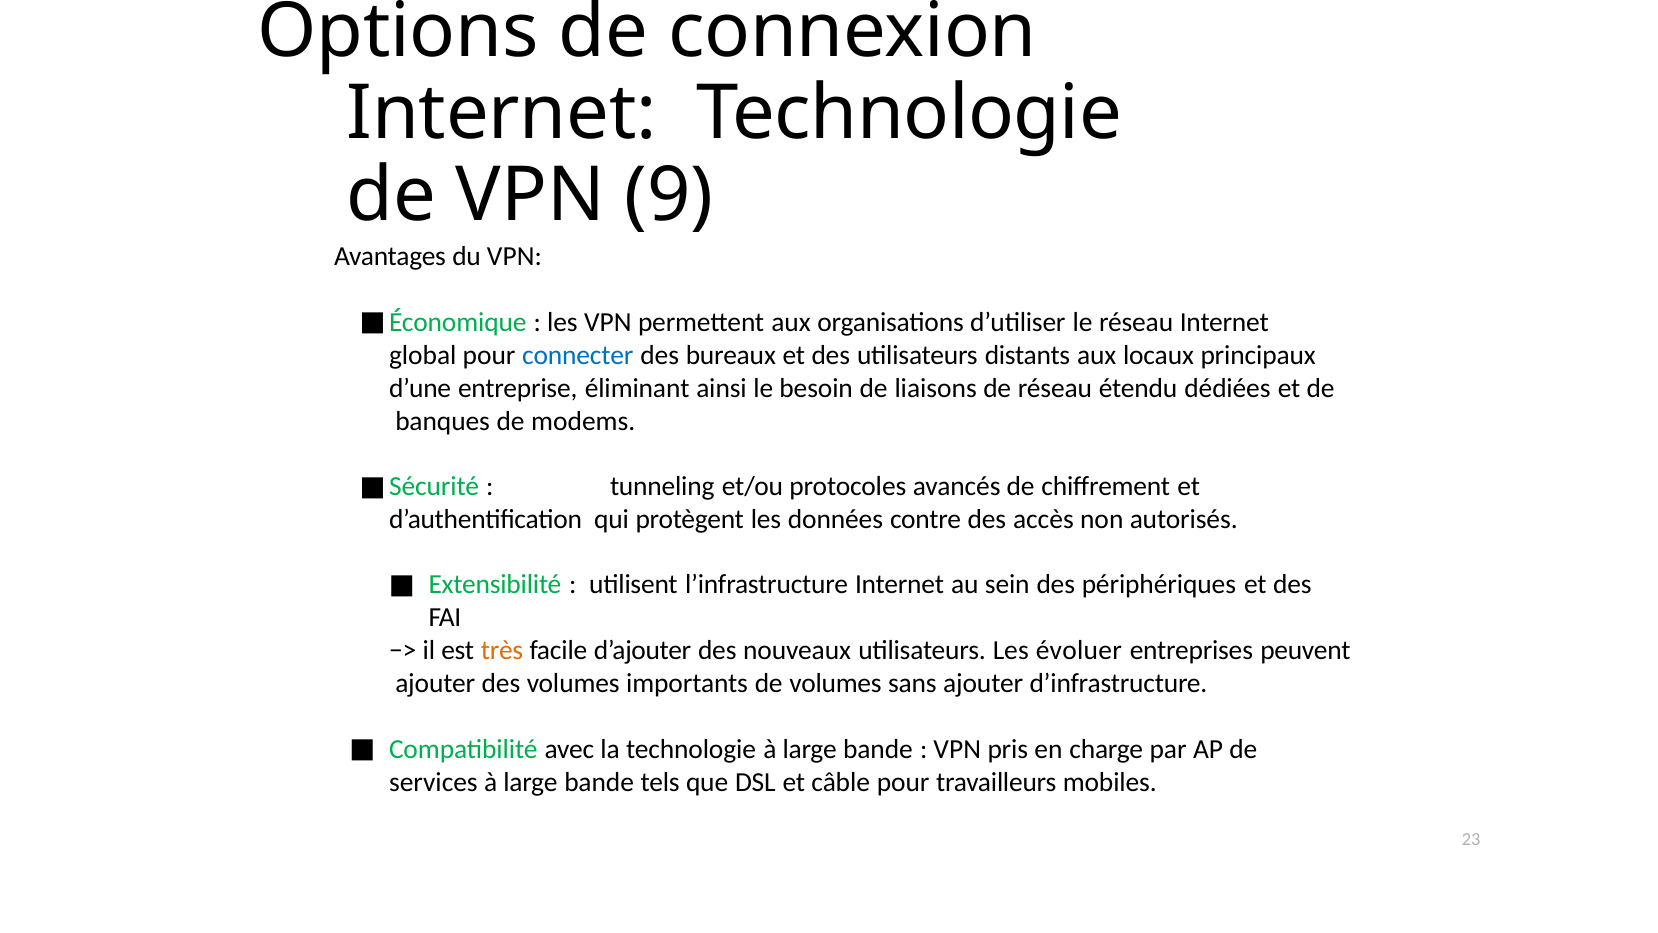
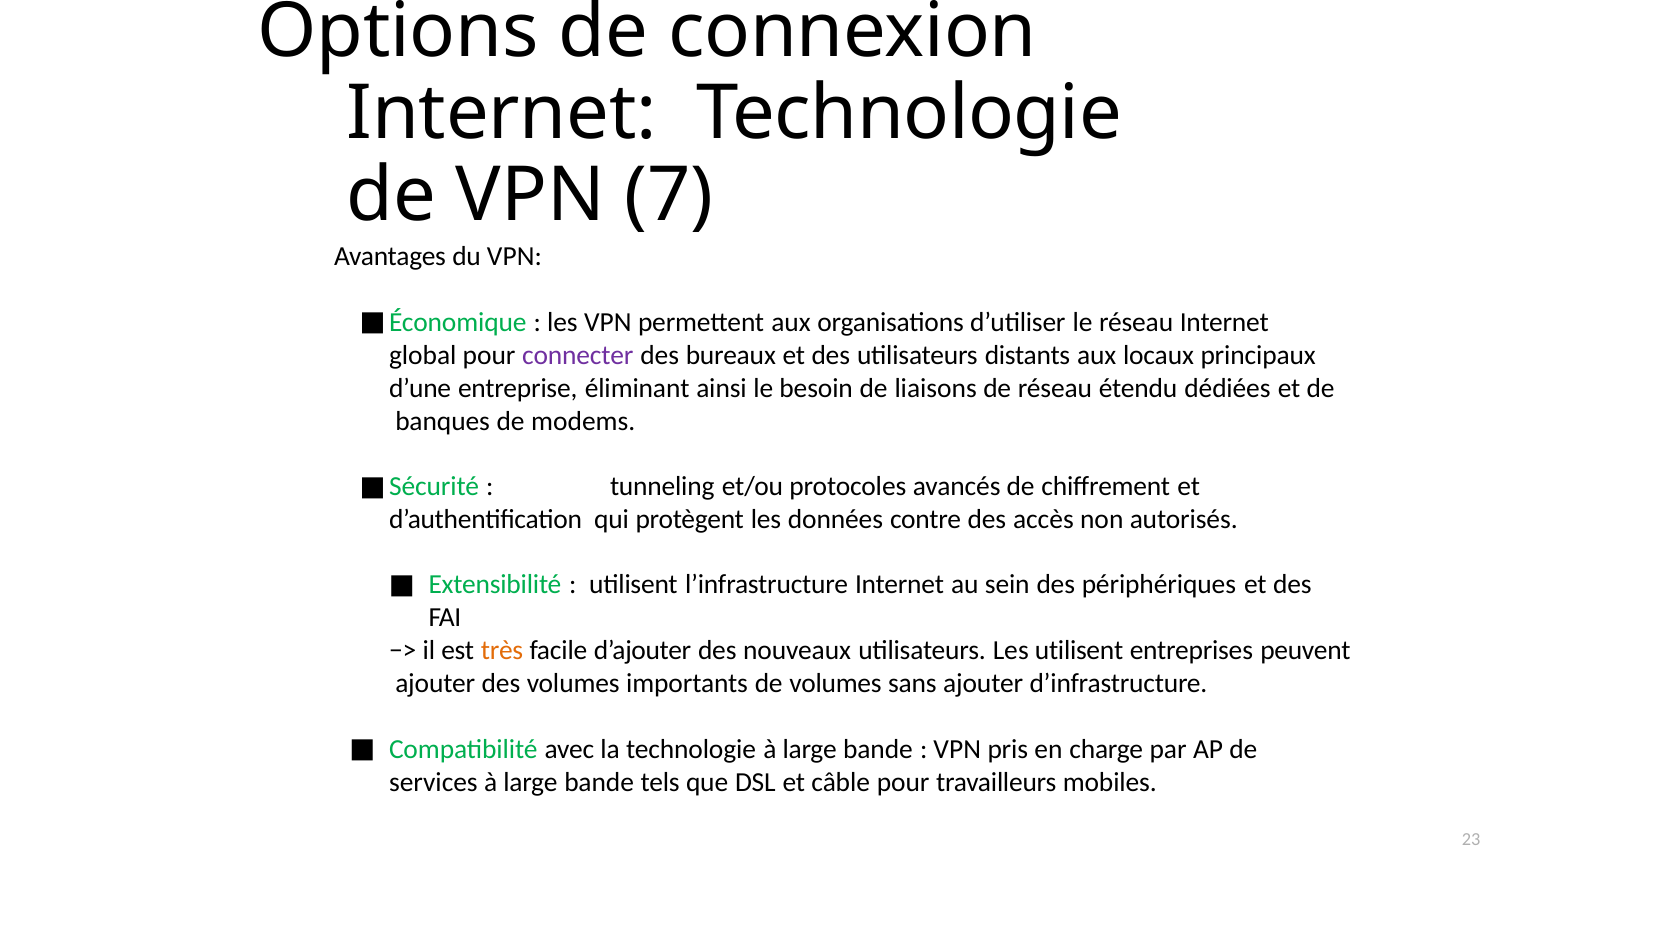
9: 9 -> 7 (669, 196)
connecter colour: blue -> purple (578, 355)
Les évoluer: évoluer -> utilisent (1079, 650)
